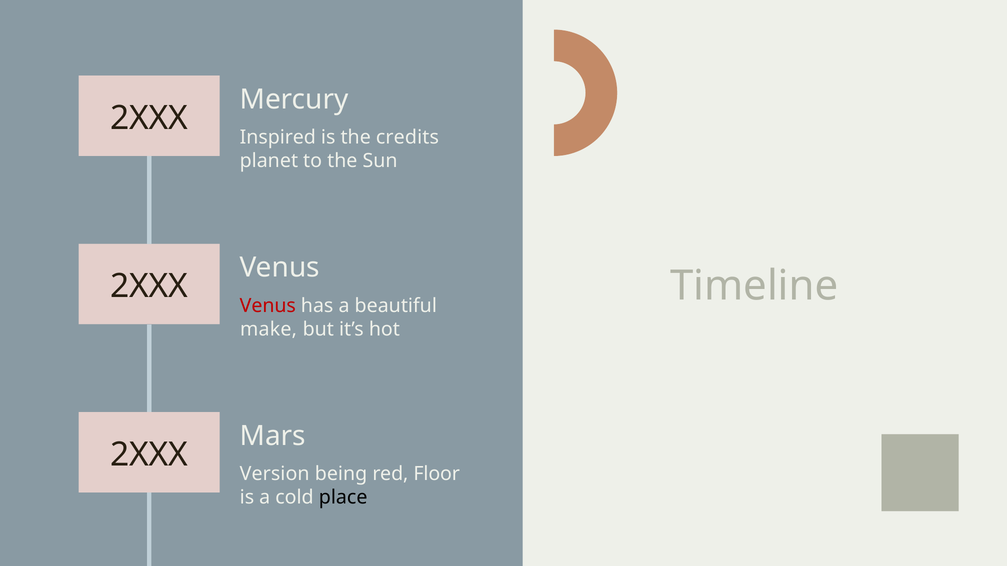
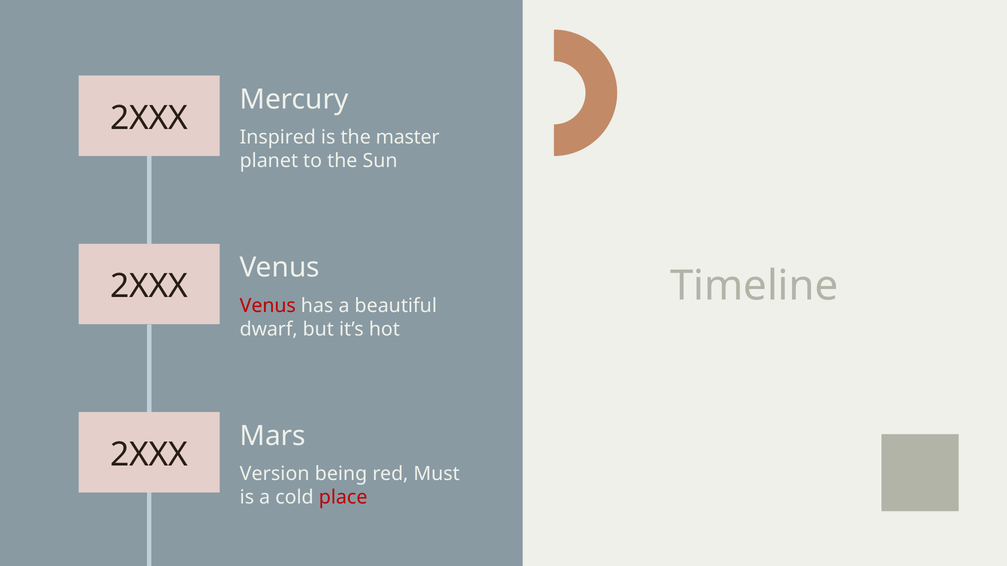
credits: credits -> master (408, 138)
make: make -> dwarf (269, 329)
Floor: Floor -> Must (437, 474)
place colour: black -> red (343, 498)
